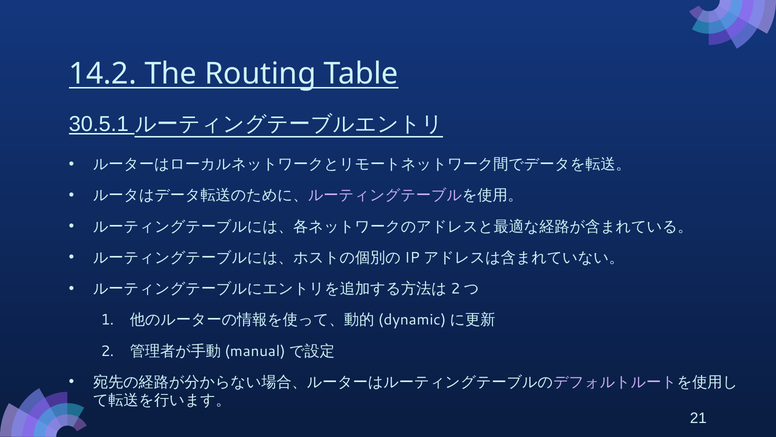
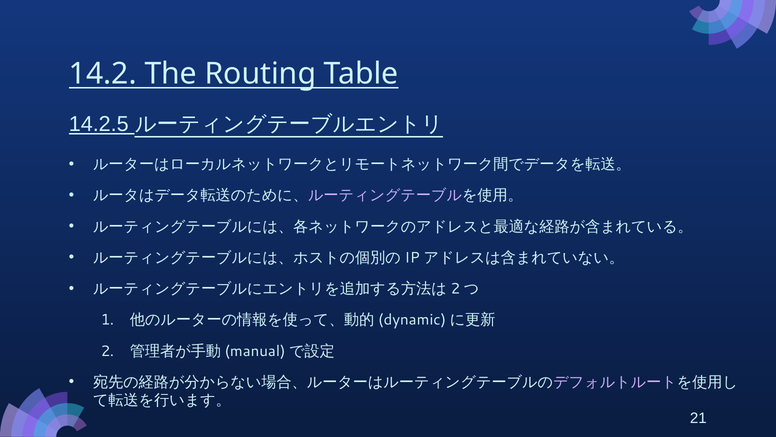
30.5.1: 30.5.1 -> 14.2.5 (99, 124)
